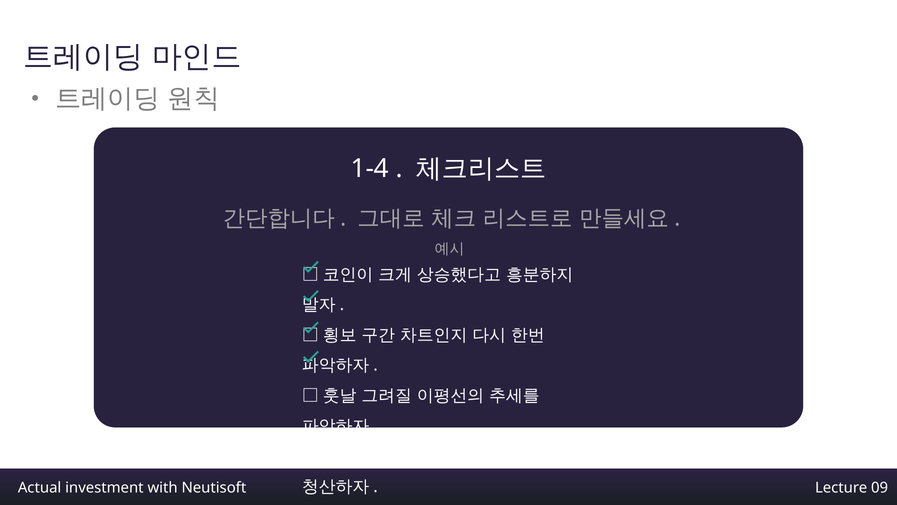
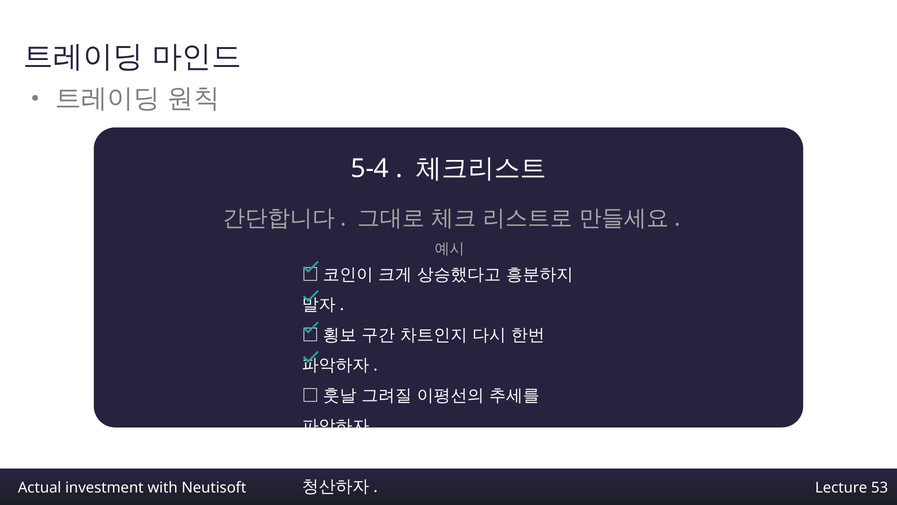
1-4: 1-4 -> 5-4 (370, 168)
09: 09 -> 53 (880, 487)
